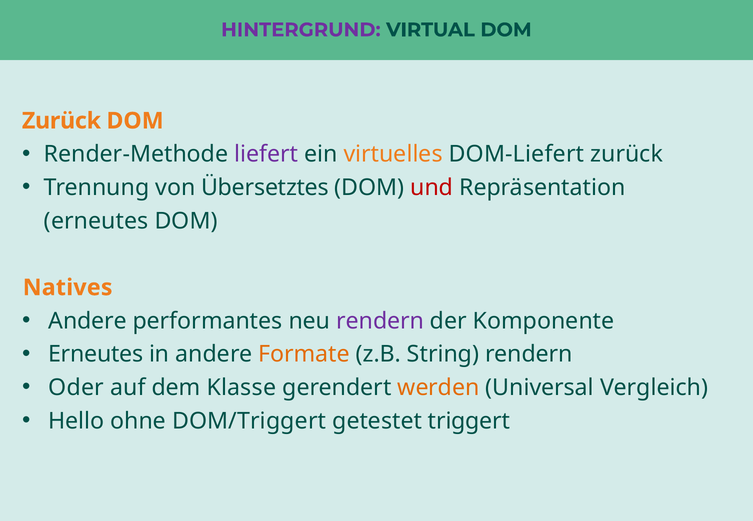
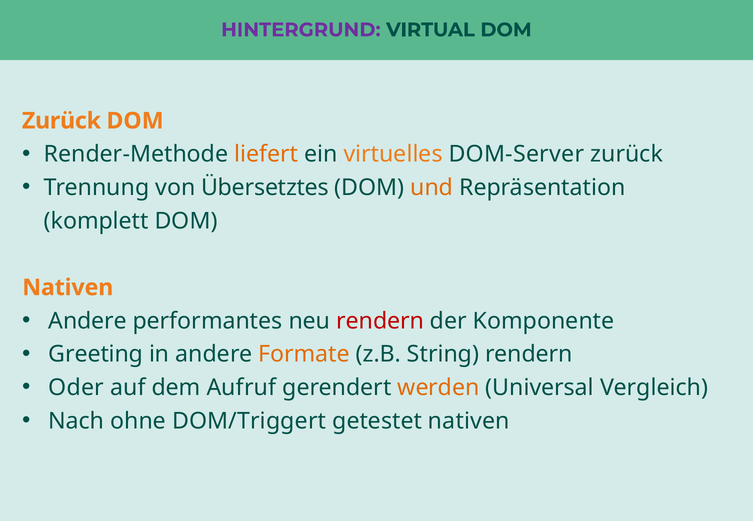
liefert colour: purple -> orange (266, 154)
DOM-Liefert: DOM-Liefert -> DOM-Server (516, 154)
und colour: red -> orange (432, 188)
erneutes: erneutes -> komplett (96, 221)
Natives: Natives -> Nativen (68, 288)
rendern colour: purple -> red (380, 321)
Erneutes: Erneutes -> Greeting (96, 354)
Klasse: Klasse -> Aufruf (241, 388)
Hello: Hello -> Nach (76, 421)
getestet triggert: triggert -> nativen (469, 421)
